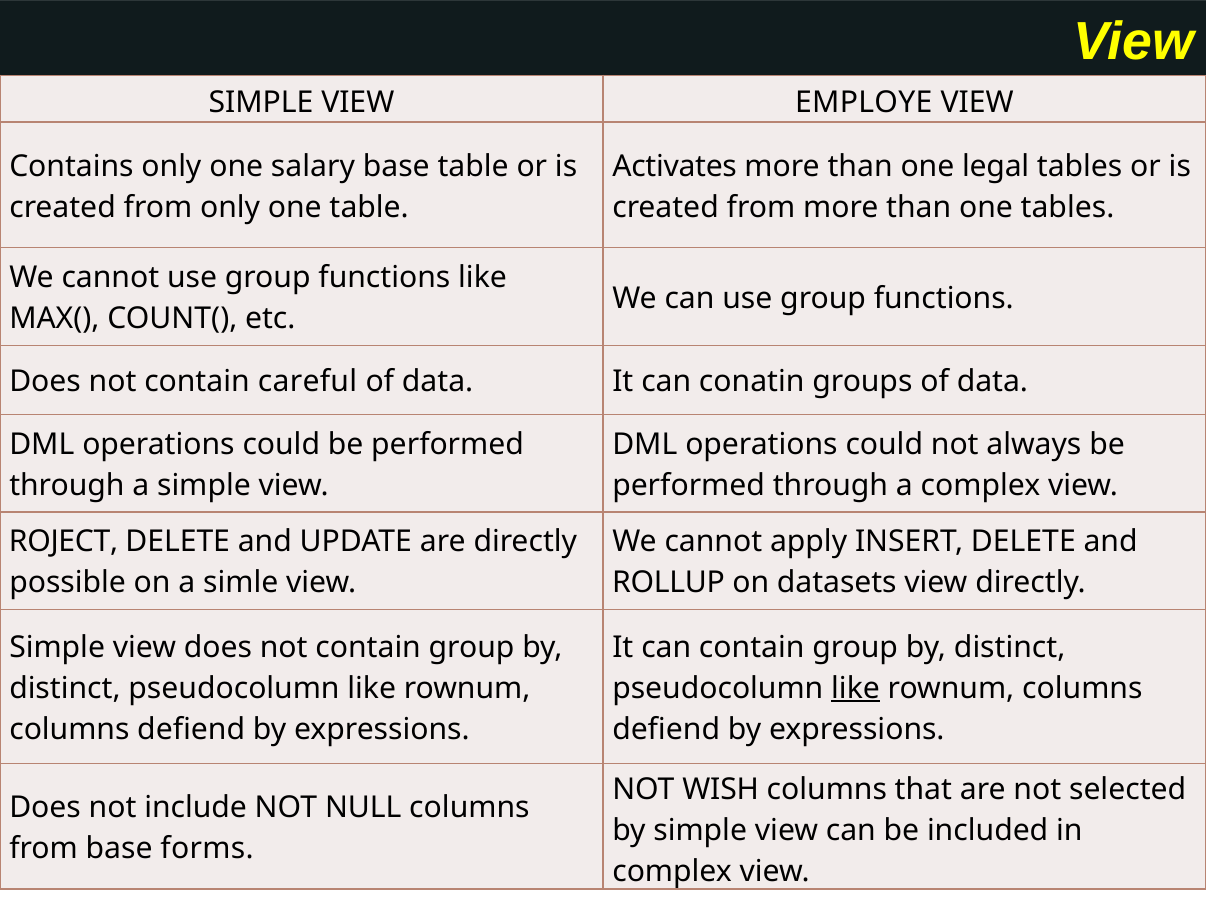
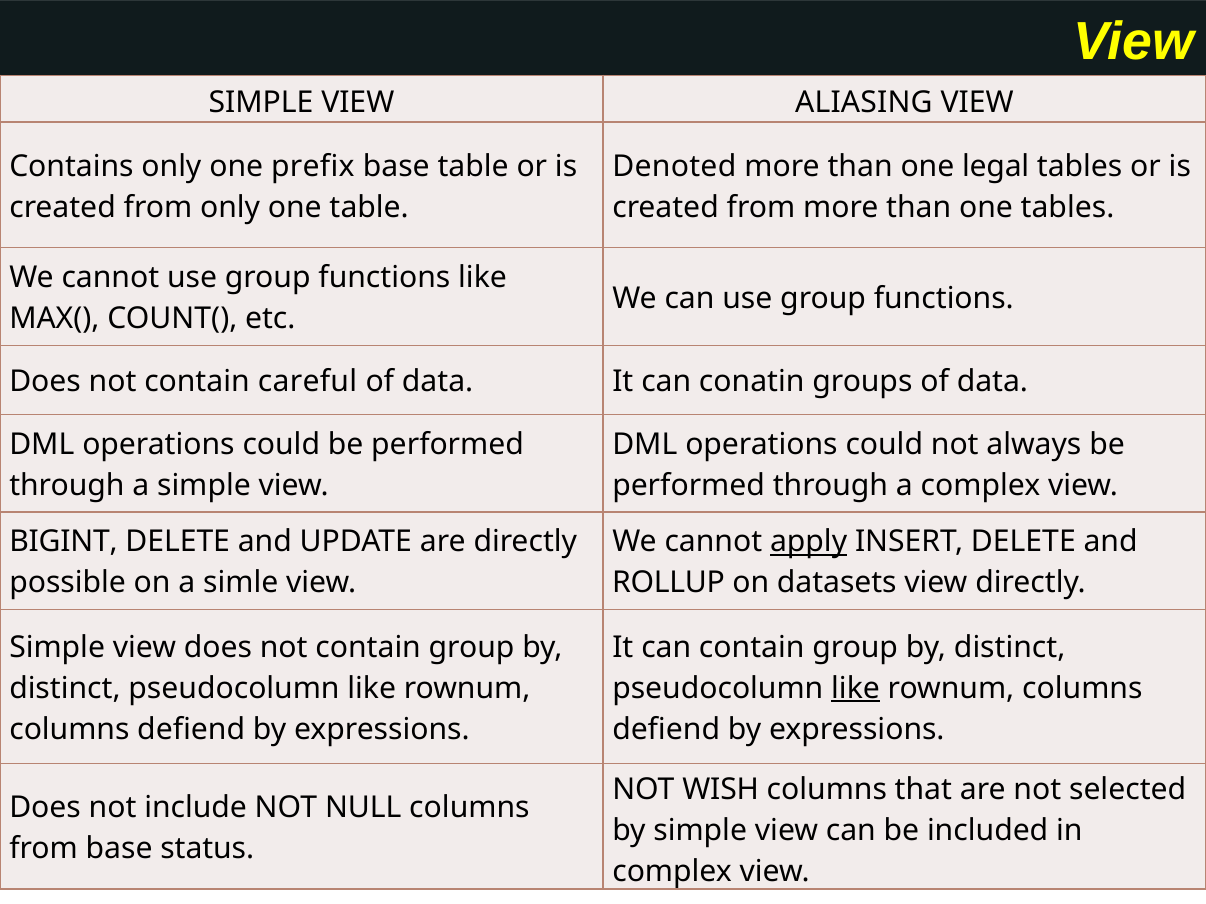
EMPLOYE: EMPLOYE -> ALIASING (864, 103)
salary: salary -> prefix (313, 166)
Activates: Activates -> Denoted (674, 166)
ROJECT: ROJECT -> BIGINT (63, 542)
apply underline: none -> present (809, 542)
forms: forms -> status (207, 849)
